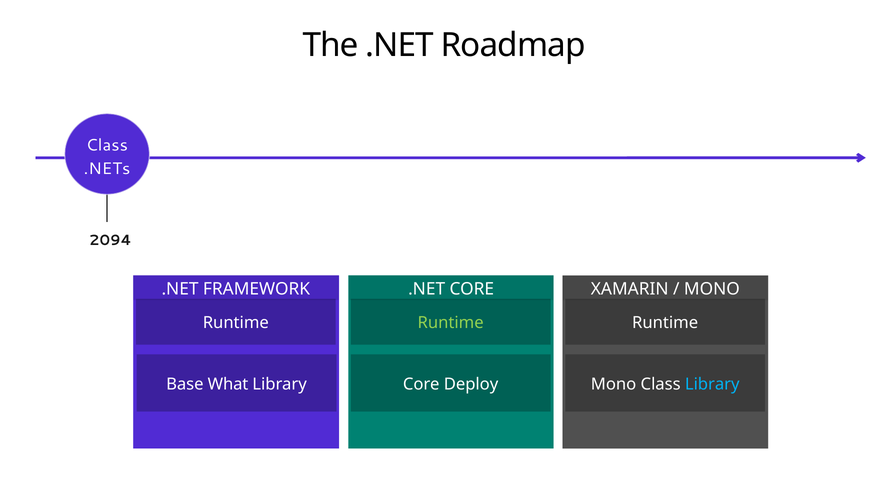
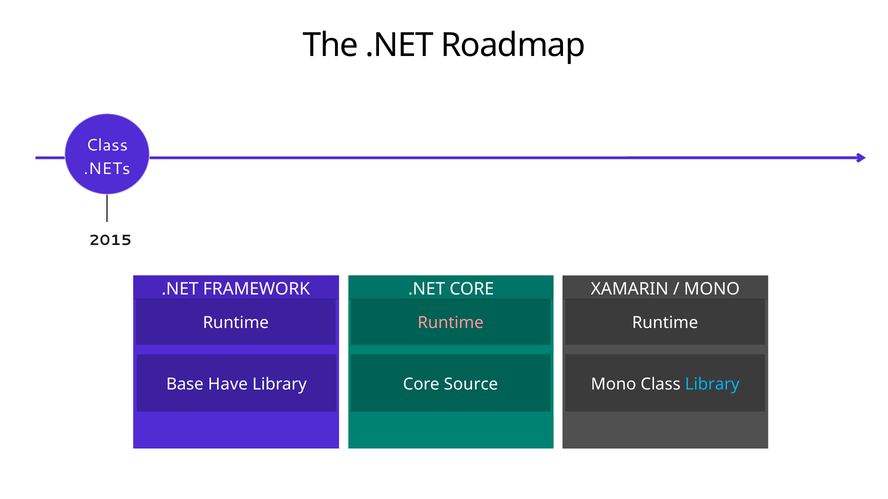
2094: 2094 -> 2015 (110, 240)
Runtime colour: light green -> pink (451, 323)
What: What -> Have (228, 384)
Deploy: Deploy -> Source (471, 384)
